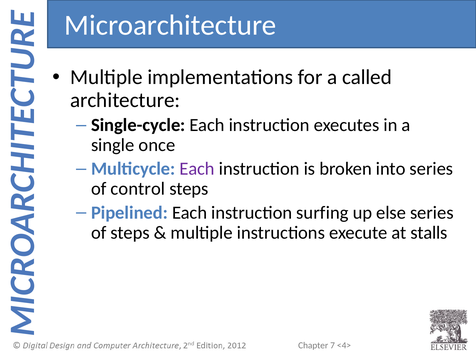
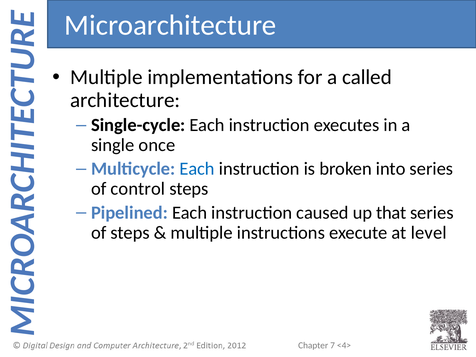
Each colour: purple -> blue (197, 169)
surfing: surfing -> caused (323, 213)
else: else -> that (391, 213)
stalls: stalls -> level (429, 233)
